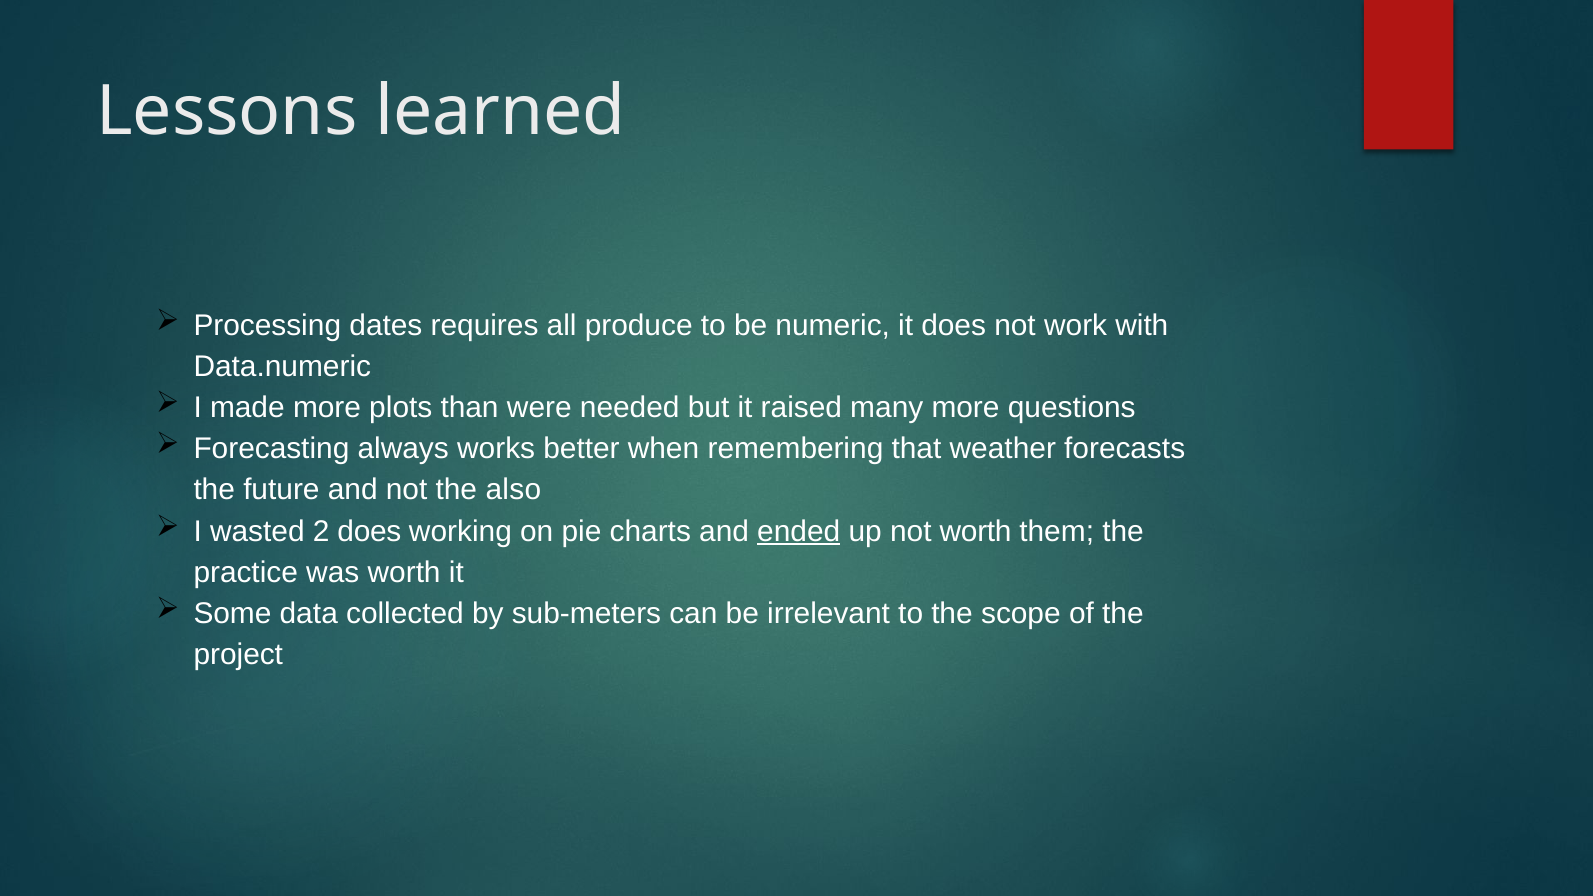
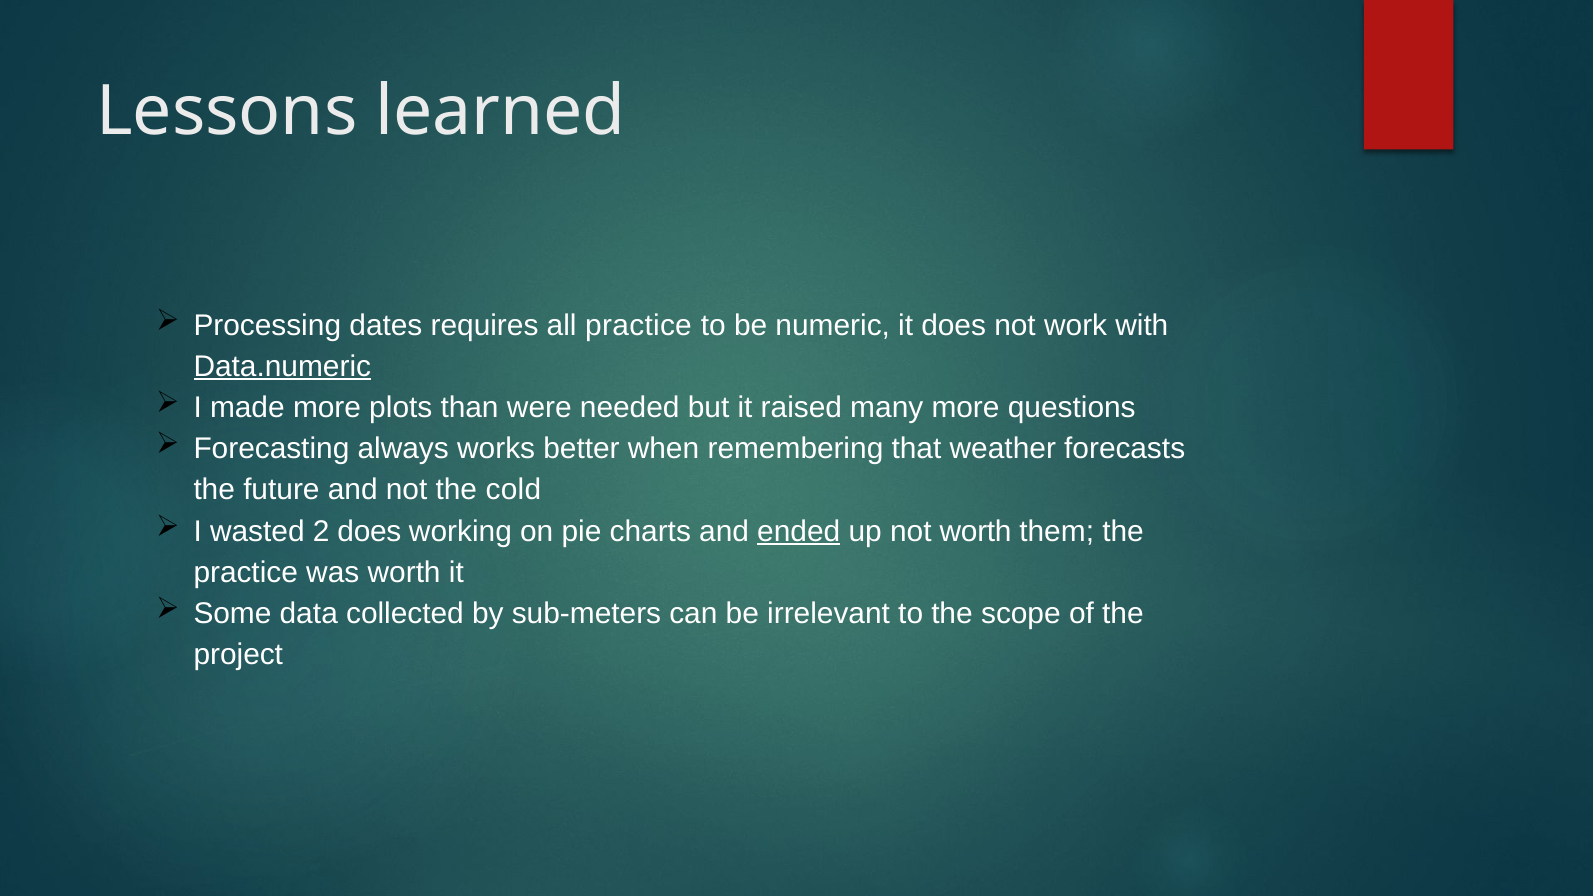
all produce: produce -> practice (639, 325)
Data.numeric underline: none -> present (282, 367)
also: also -> cold (513, 490)
